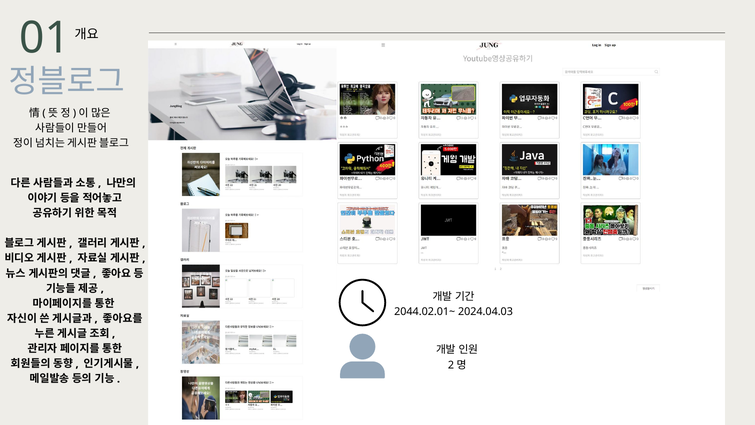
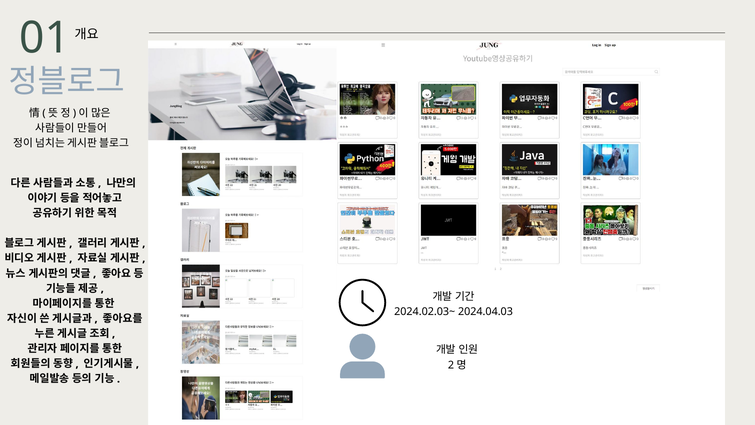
2044.02.01~: 2044.02.01~ -> 2024.02.03~ (425, 311)
